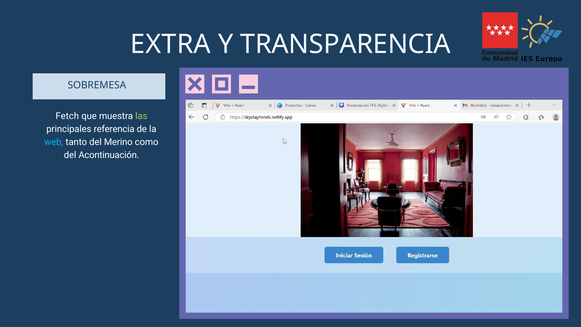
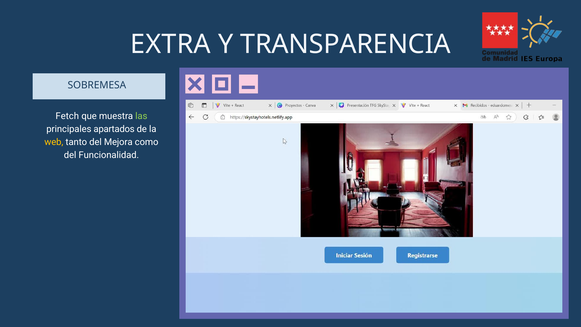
referencia: referencia -> apartados (114, 129)
web colour: light blue -> yellow (54, 142)
Merino: Merino -> Mejora (118, 142)
Acontinuación: Acontinuación -> Funcionalidad (109, 155)
